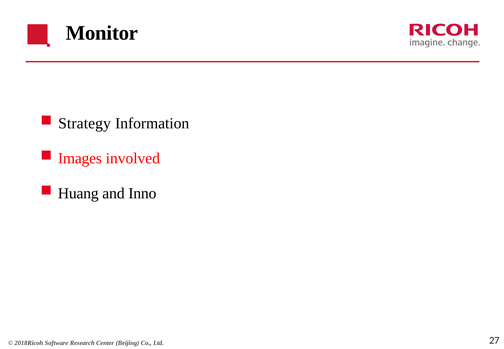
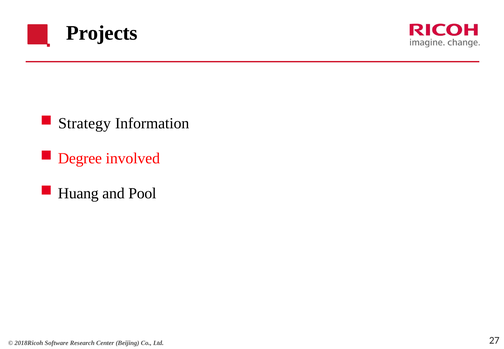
Monitor: Monitor -> Projects (102, 33)
Images: Images -> Degree (80, 158)
Inno: Inno -> Pool (142, 193)
